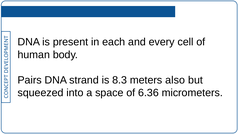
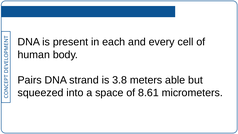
8.3: 8.3 -> 3.8 (120, 80)
also: also -> able (175, 80)
6.36: 6.36 -> 8.61 (148, 93)
